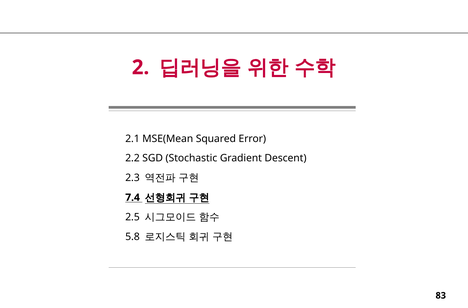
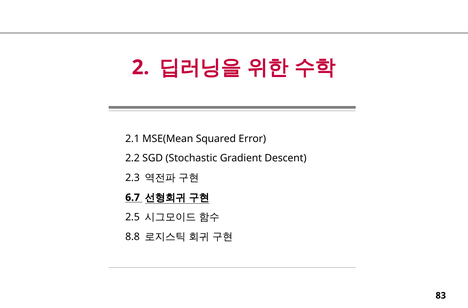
7.4: 7.4 -> 6.7 (133, 197)
5.8: 5.8 -> 8.8 (132, 236)
